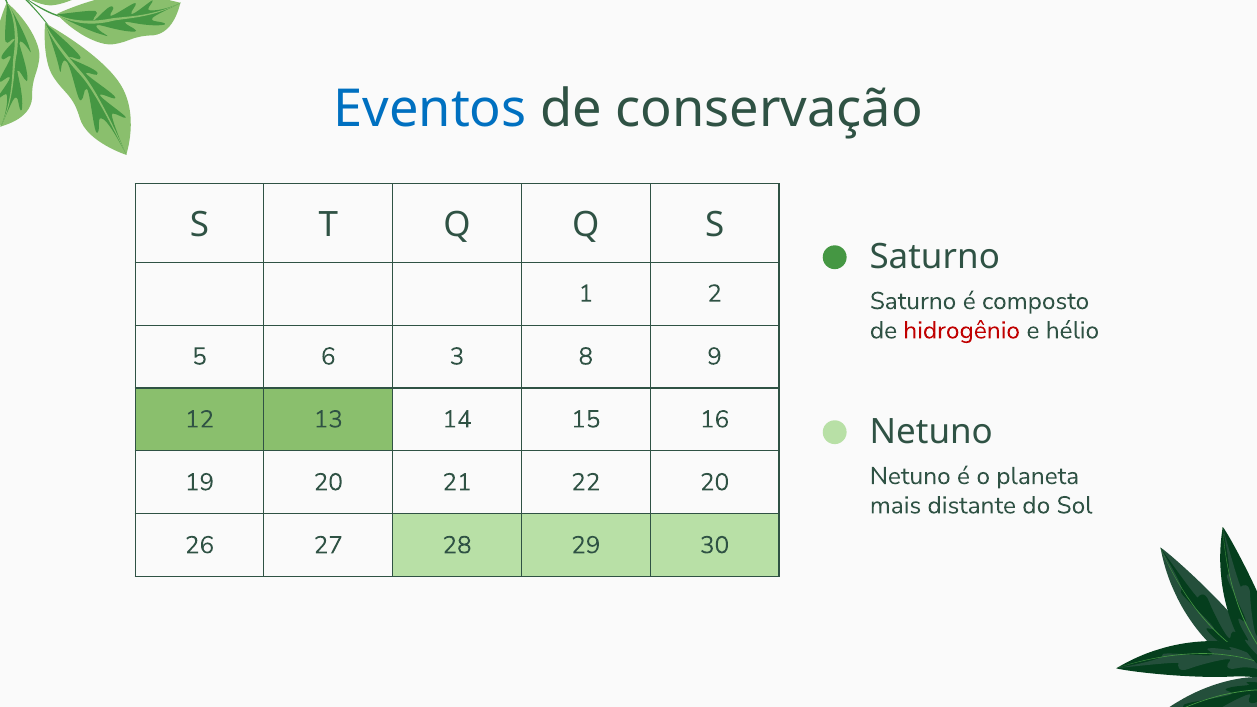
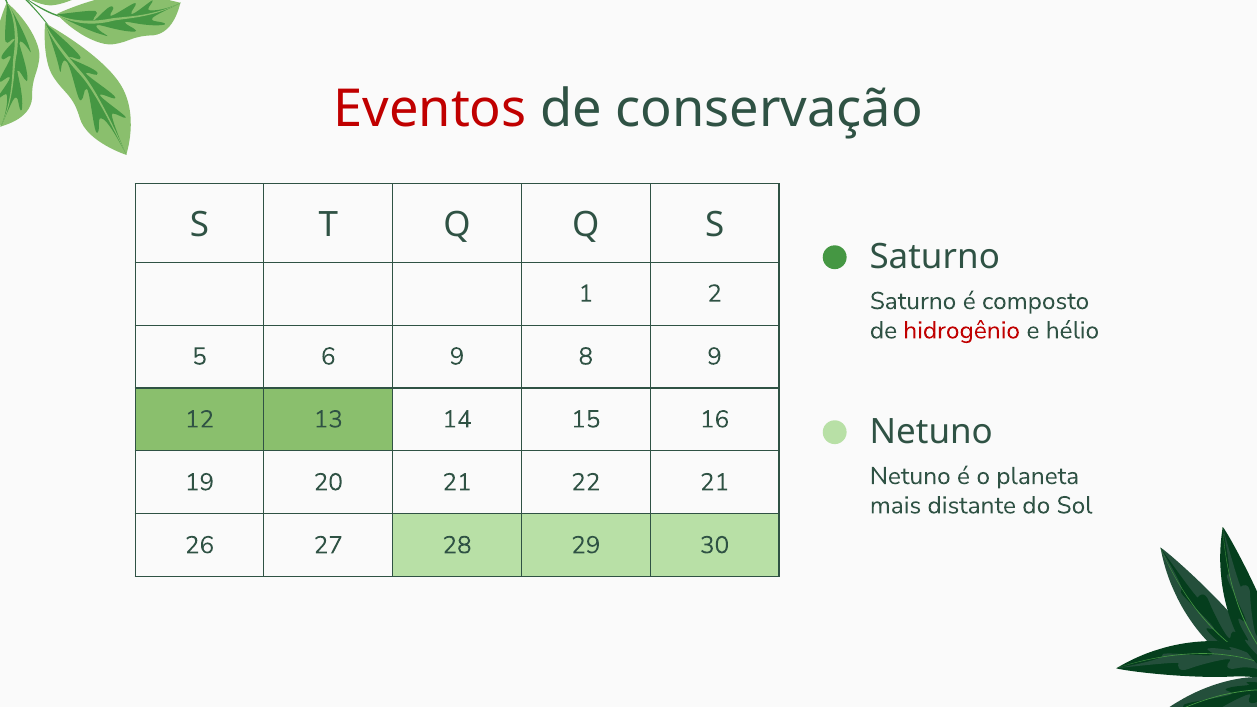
Eventos colour: blue -> red (430, 109)
6 3: 3 -> 9 (457, 357)
22 20: 20 -> 21 (715, 482)
